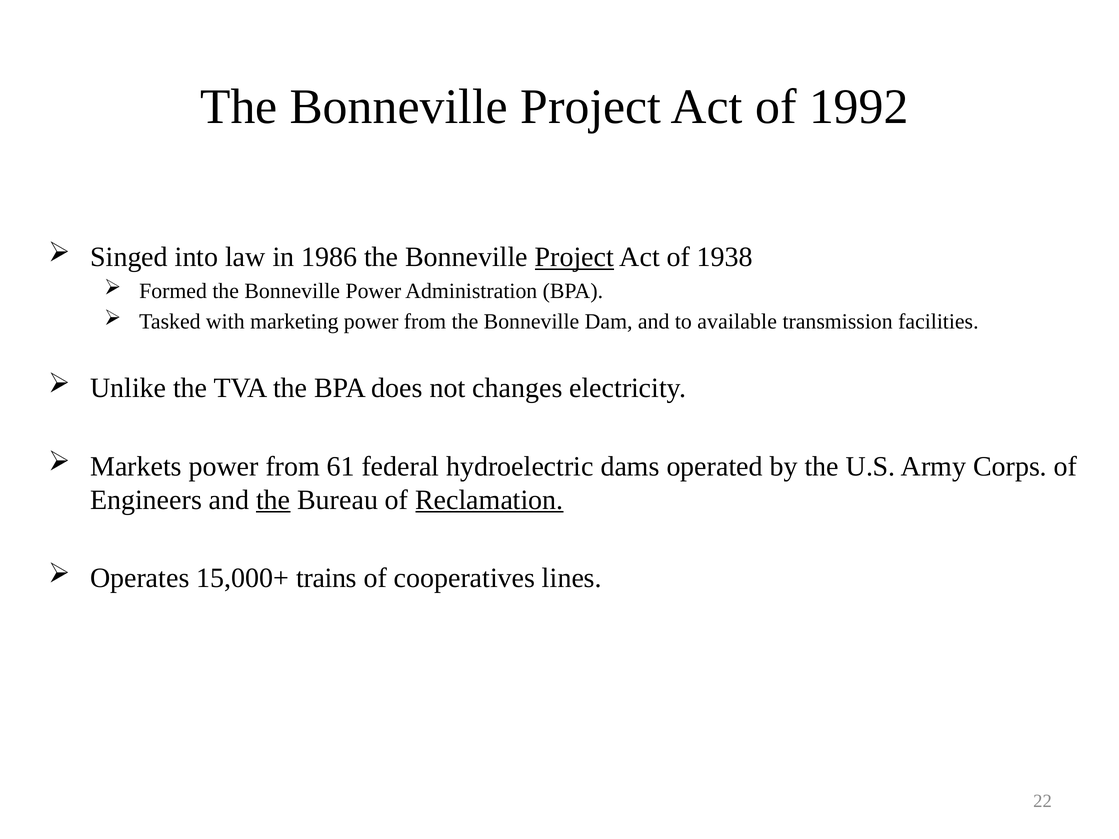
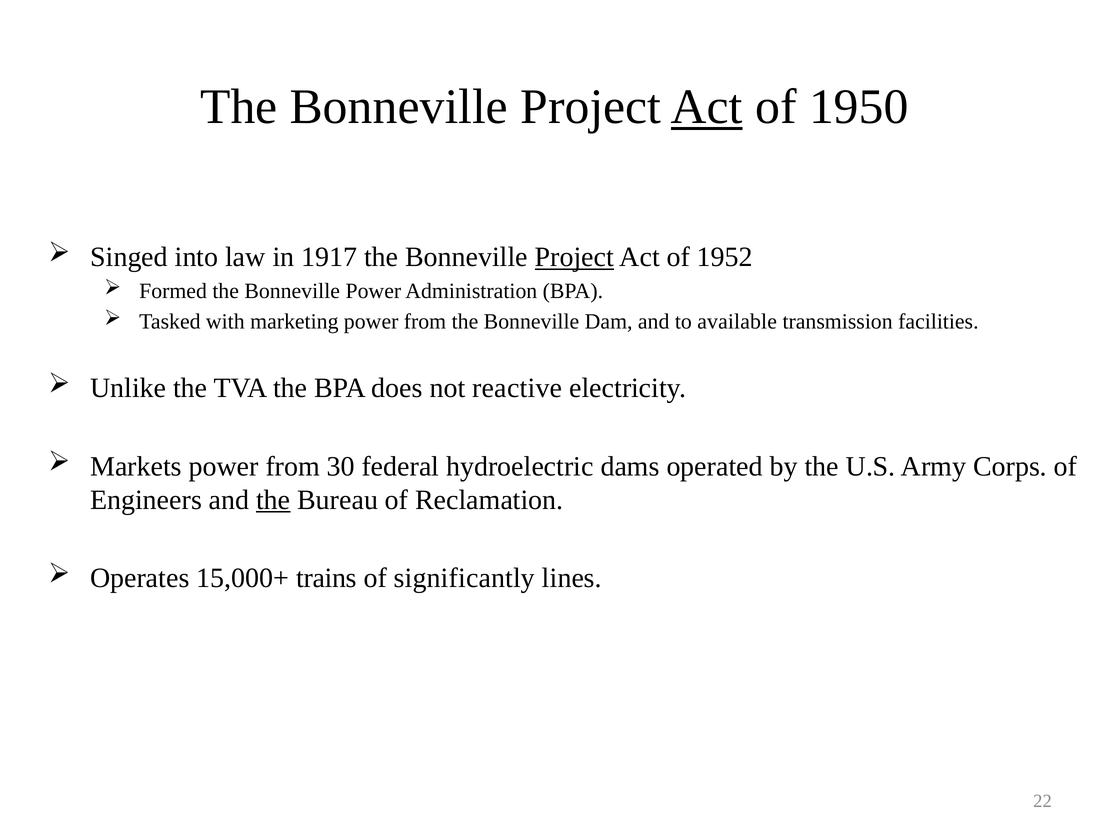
Act underline: none -> present (707, 107)
1992: 1992 -> 1950 (859, 107)
1986: 1986 -> 1917 (329, 257)
1938: 1938 -> 1952 (725, 257)
changes: changes -> reactive (517, 388)
61: 61 -> 30 (341, 466)
Reclamation underline: present -> none (489, 500)
cooperatives: cooperatives -> significantly (464, 578)
